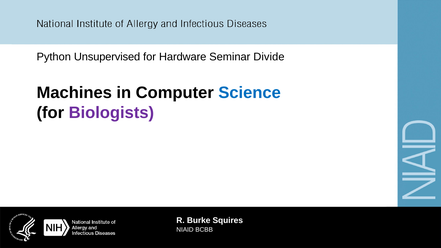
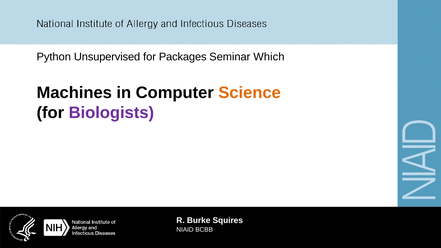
Hardware: Hardware -> Packages (183, 57)
Divide: Divide -> Which (269, 57)
Science colour: blue -> orange (250, 93)
